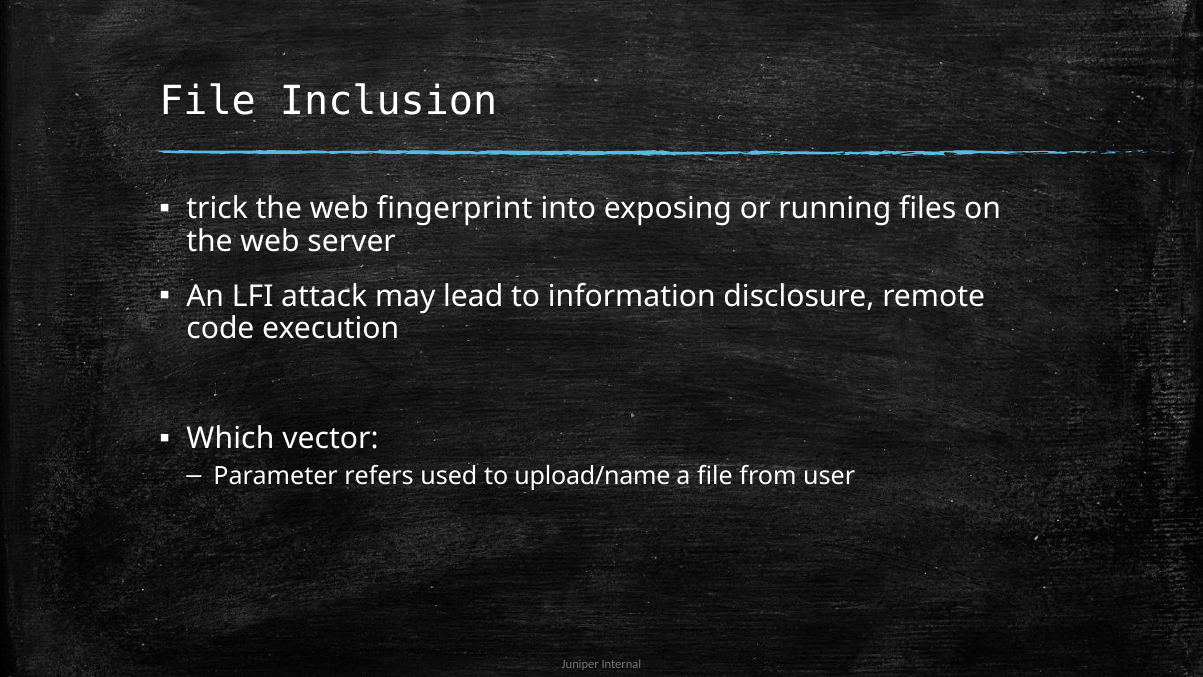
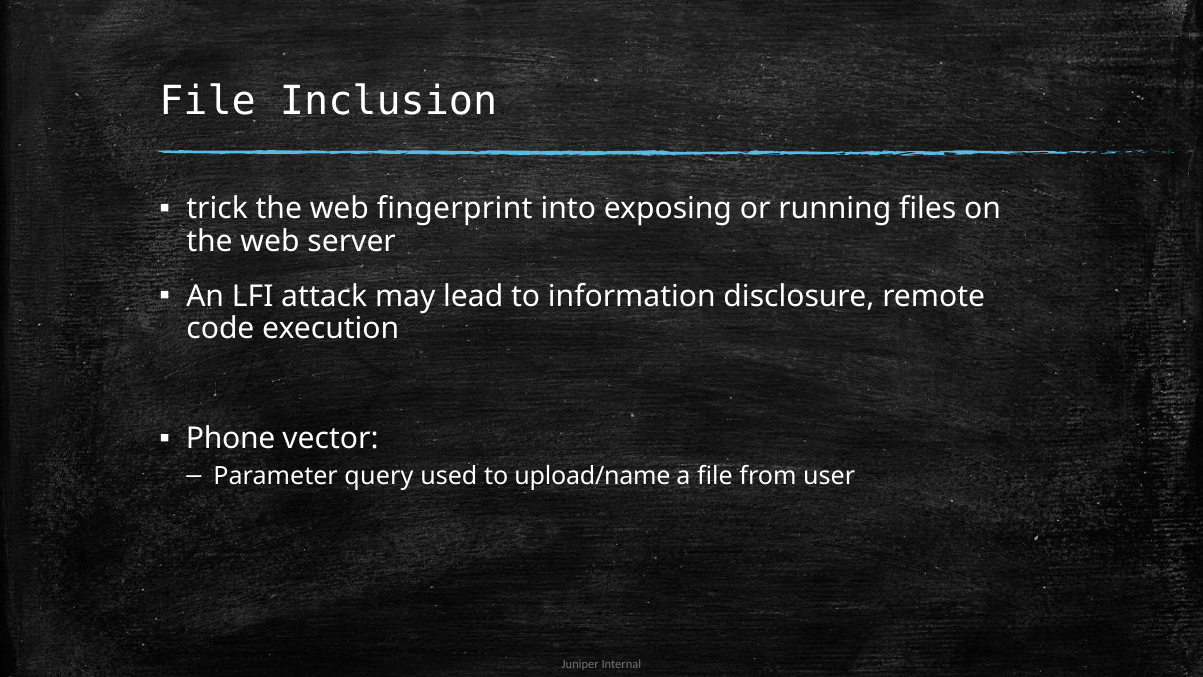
Which: Which -> Phone (231, 439)
refers: refers -> query (379, 476)
